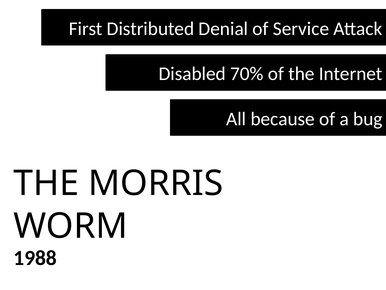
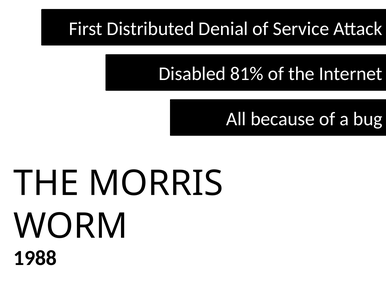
70%: 70% -> 81% (247, 74)
